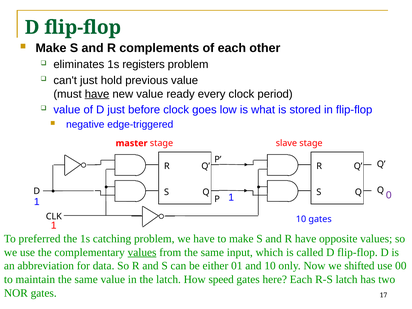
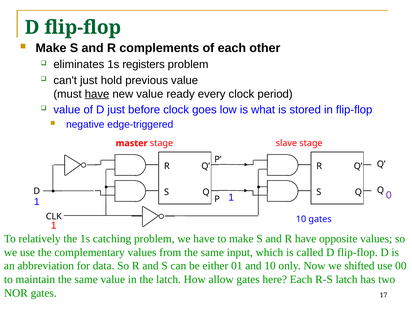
preferred: preferred -> relatively (40, 239)
values underline: present -> none (142, 252)
speed: speed -> allow (221, 279)
